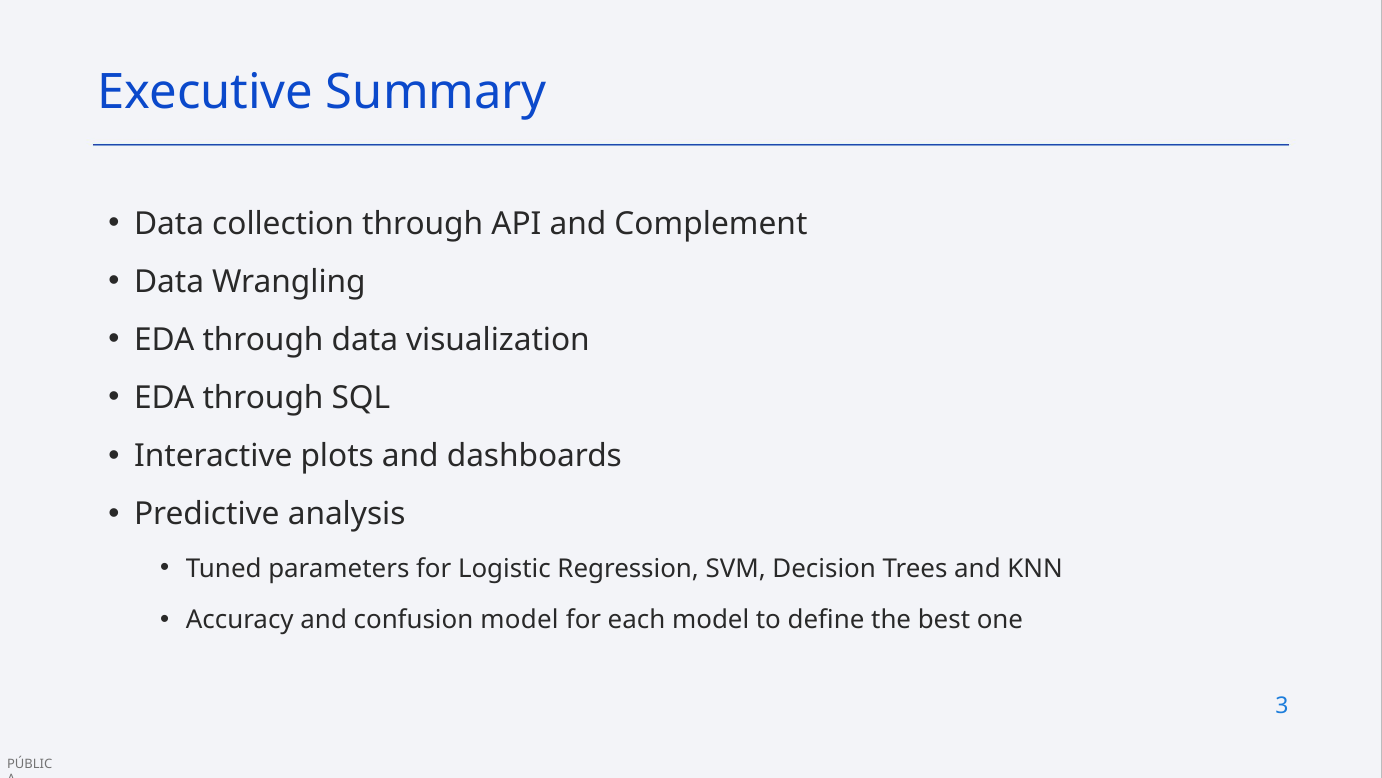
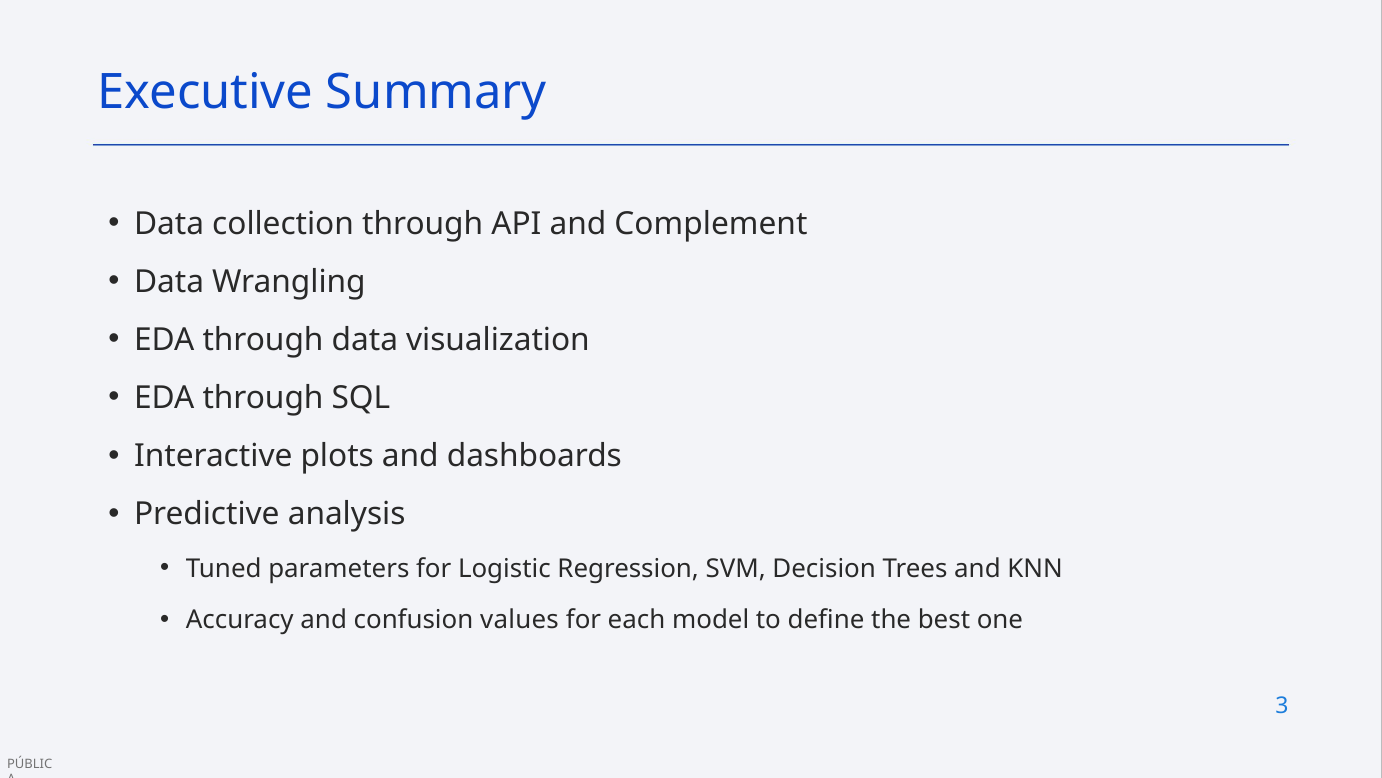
confusion model: model -> values (519, 620)
